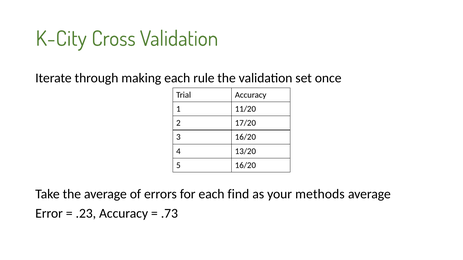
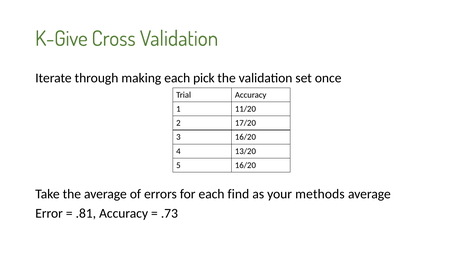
K-City: K-City -> K-Give (61, 39)
rule: rule -> pick (204, 78)
.23: .23 -> .81 (86, 214)
